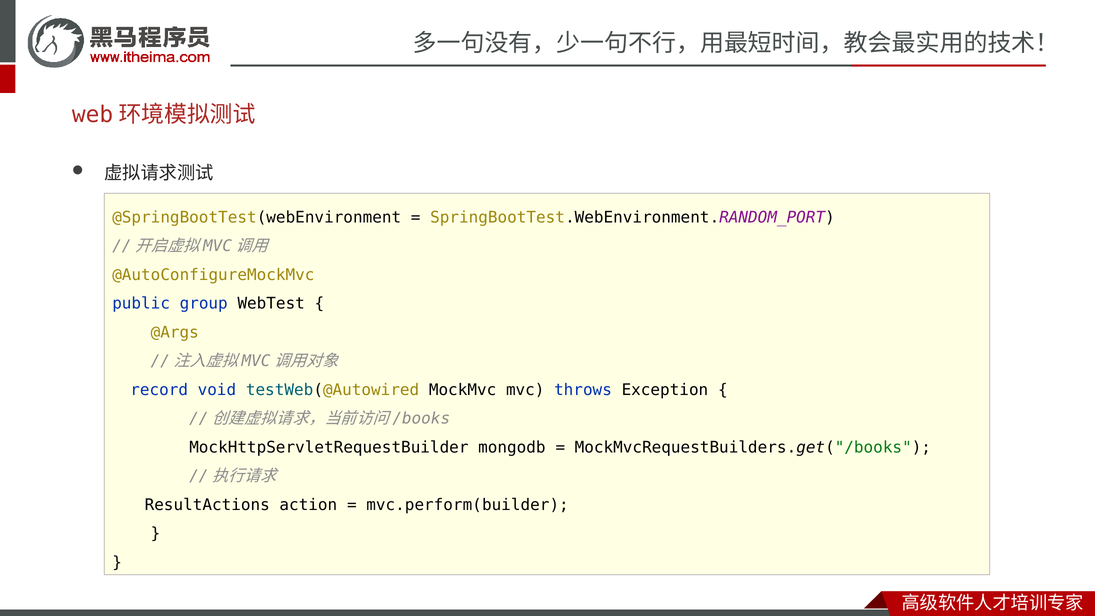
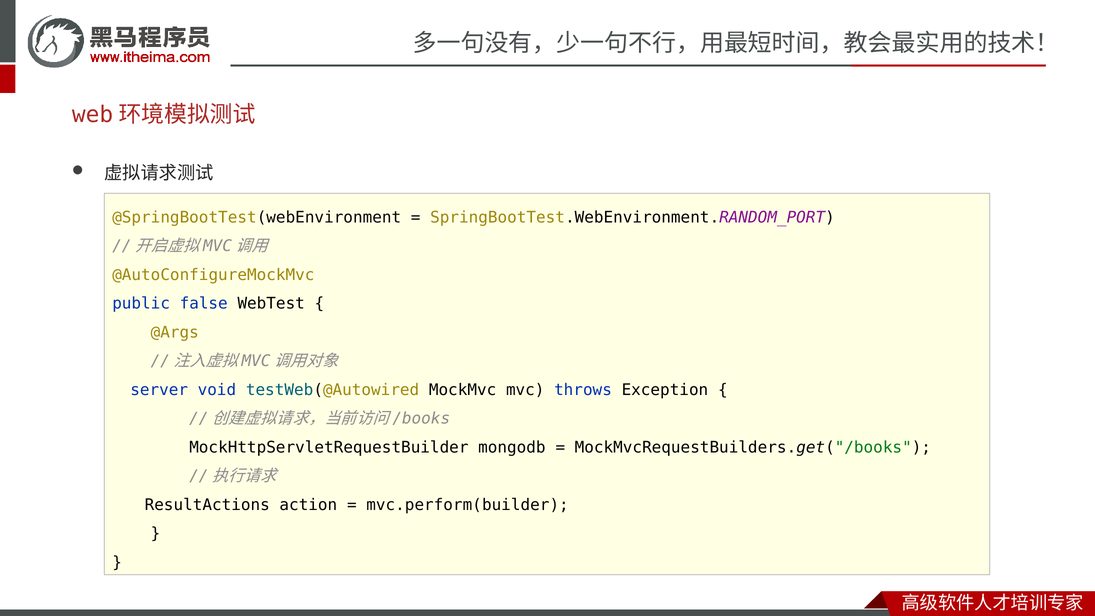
group: group -> false (204, 304)
record: record -> server (159, 390)
